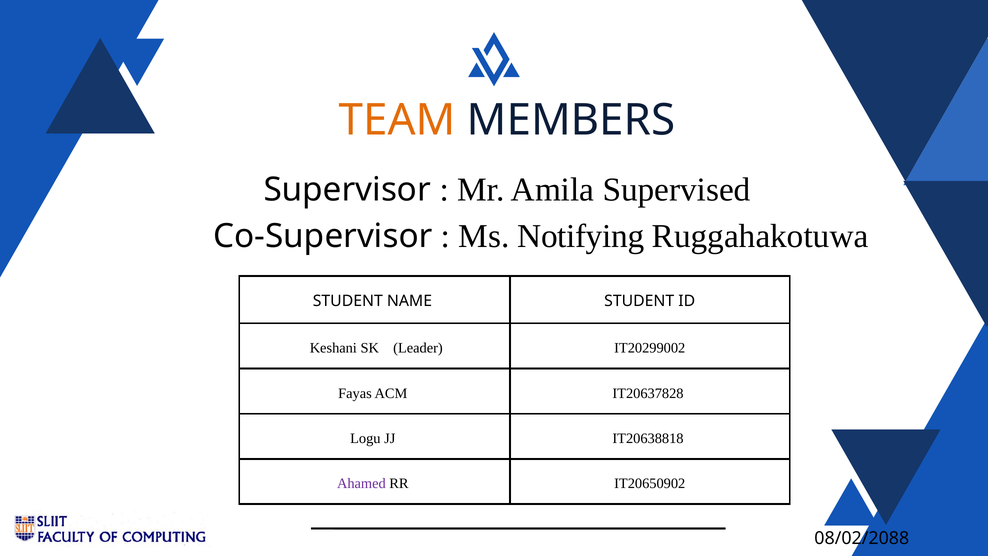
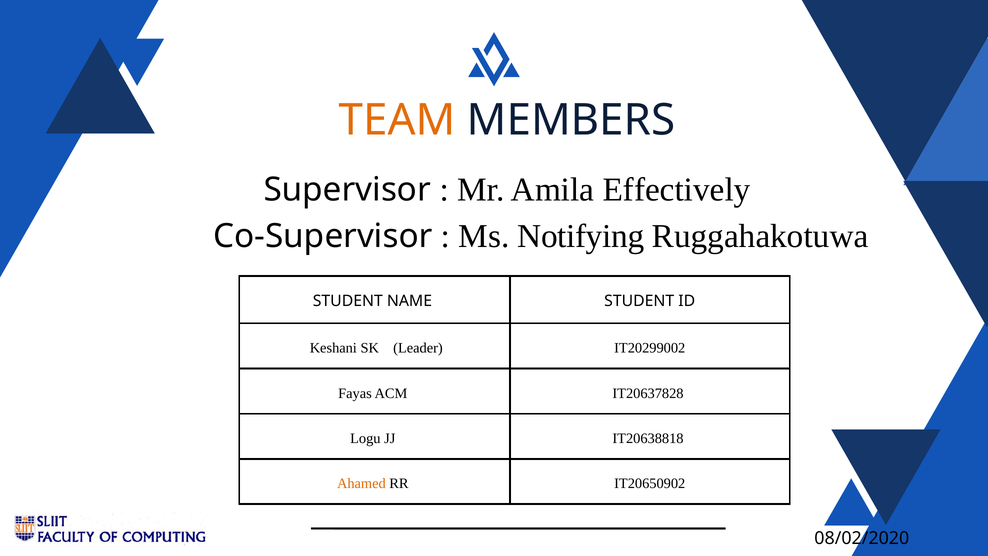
Supervised: Supervised -> Effectively (677, 190)
Ahamed colour: purple -> orange (361, 483)
08/02/2088: 08/02/2088 -> 08/02/2020 (862, 538)
